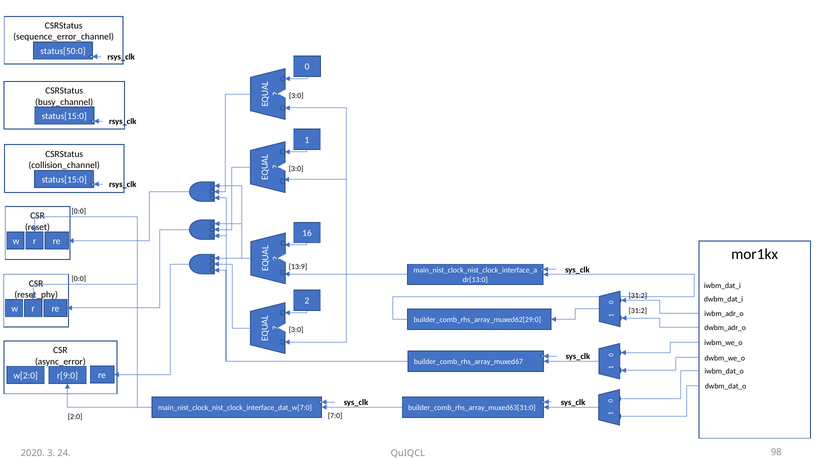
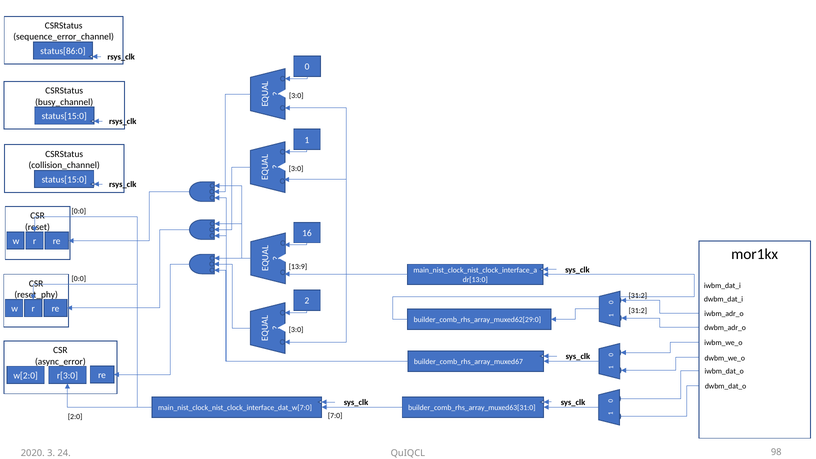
status[50:0: status[50:0 -> status[86:0 (63, 51)
r[9:0: r[9:0 -> r[3:0 (67, 375)
